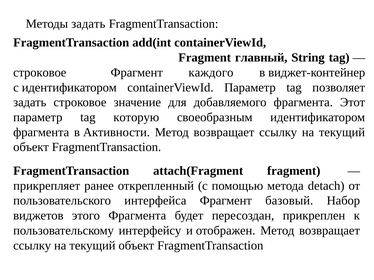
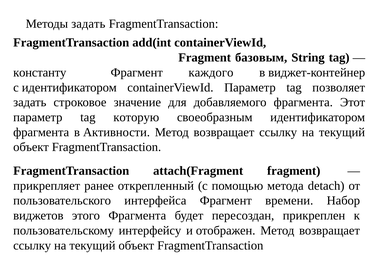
главный: главный -> базовым (261, 58)
строковое: строковое -> константу (40, 73)
базовый: базовый -> времени (289, 201)
